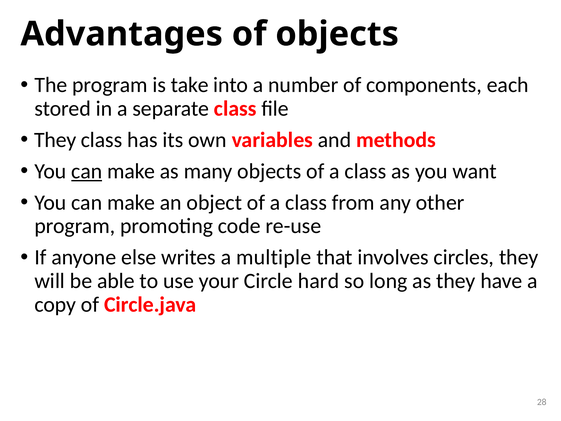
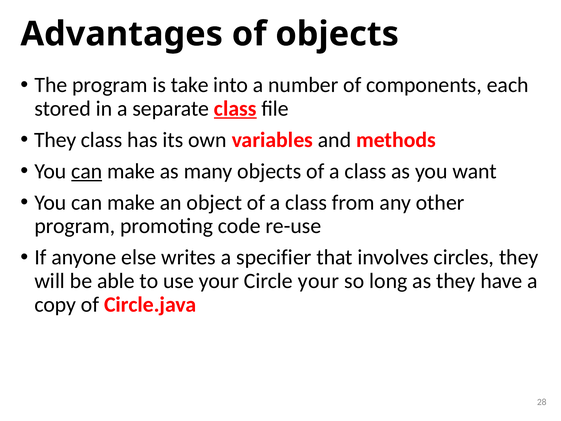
class underline: none -> present (235, 108)
multiple: multiple -> specifier (274, 257)
Circle hard: hard -> your (318, 281)
